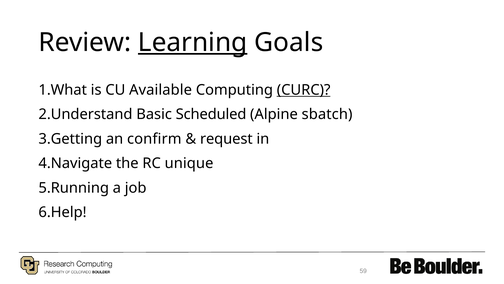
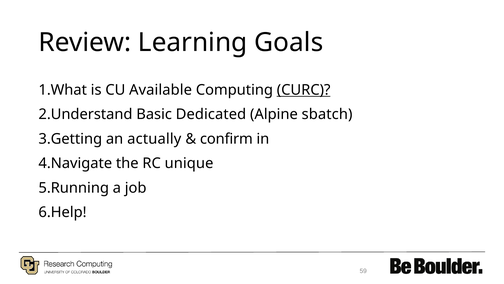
Learning underline: present -> none (193, 42)
Scheduled: Scheduled -> Dedicated (211, 114)
confirm: confirm -> actually (154, 139)
request: request -> confirm (226, 139)
